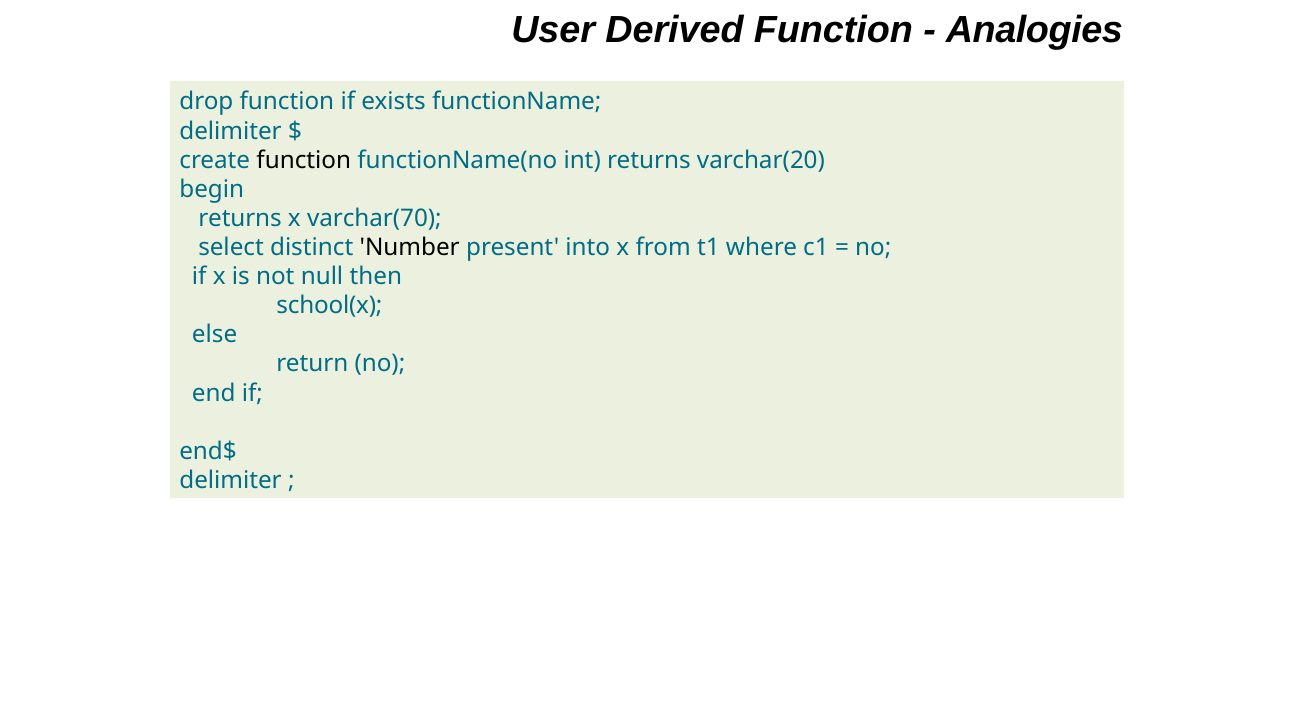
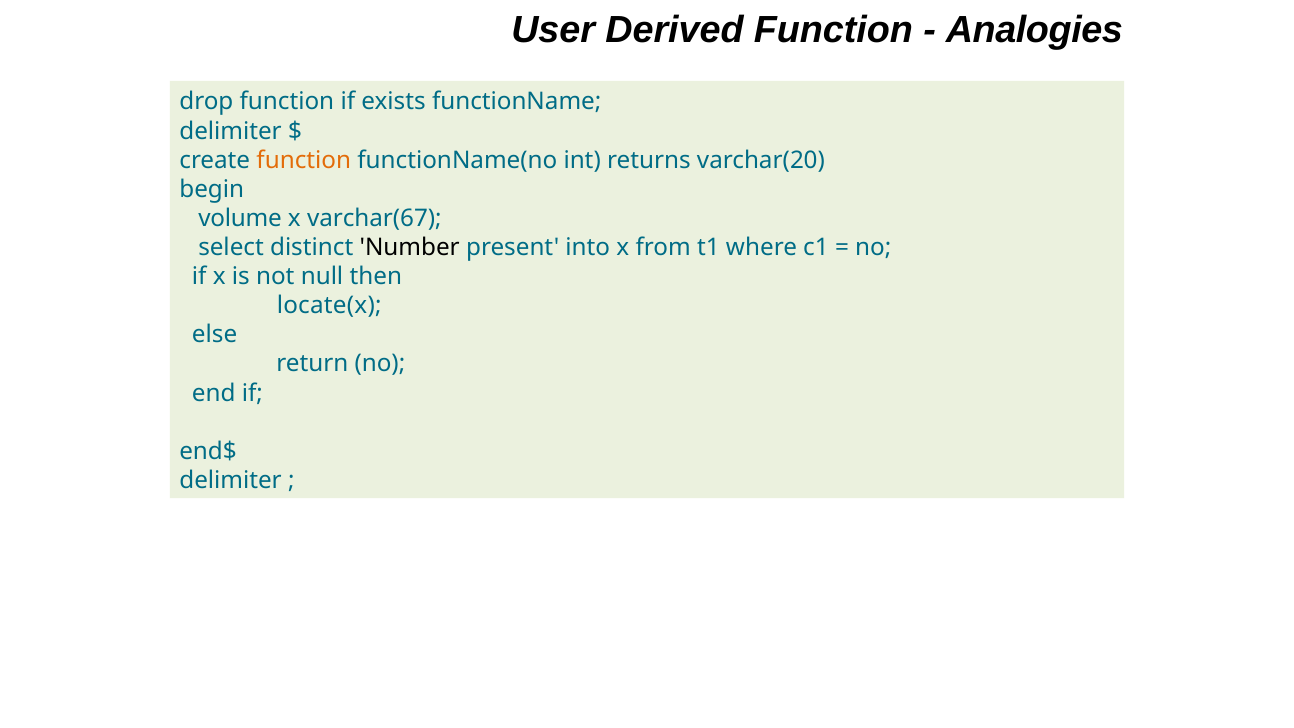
function colour: black -> orange (304, 160)
returns: returns -> volume (240, 218)
varchar(70: varchar(70 -> varchar(67 (374, 218)
school(x: school(x -> locate(x (329, 306)
